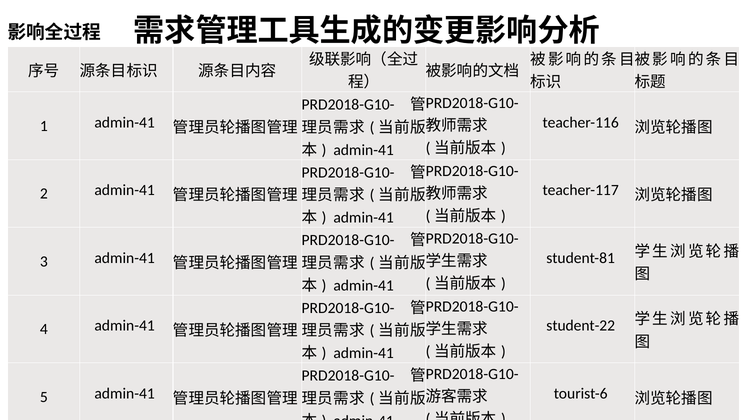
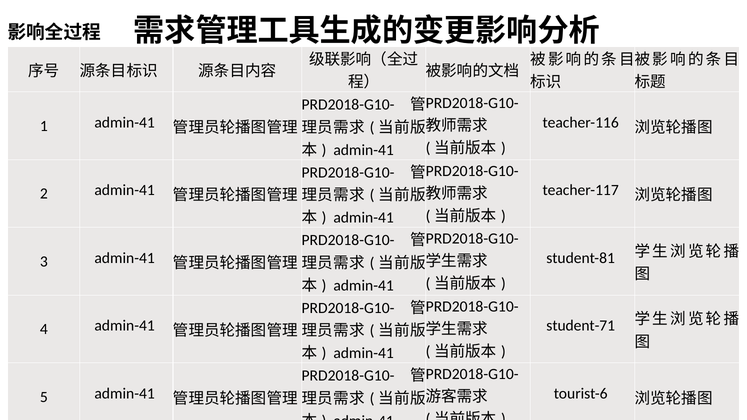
student-22: student-22 -> student-71 (581, 326)
